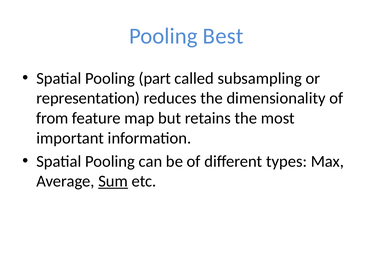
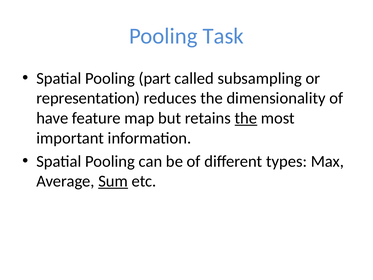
Best: Best -> Task (223, 36)
from: from -> have (52, 118)
the underline: none -> present (246, 118)
